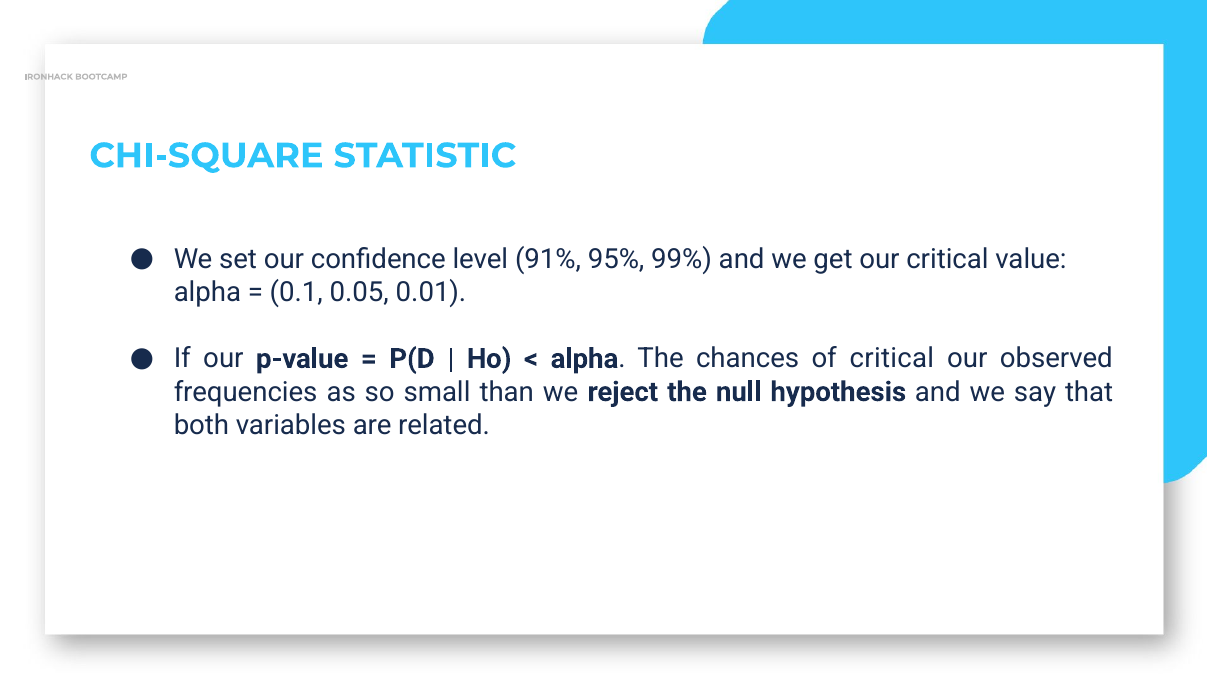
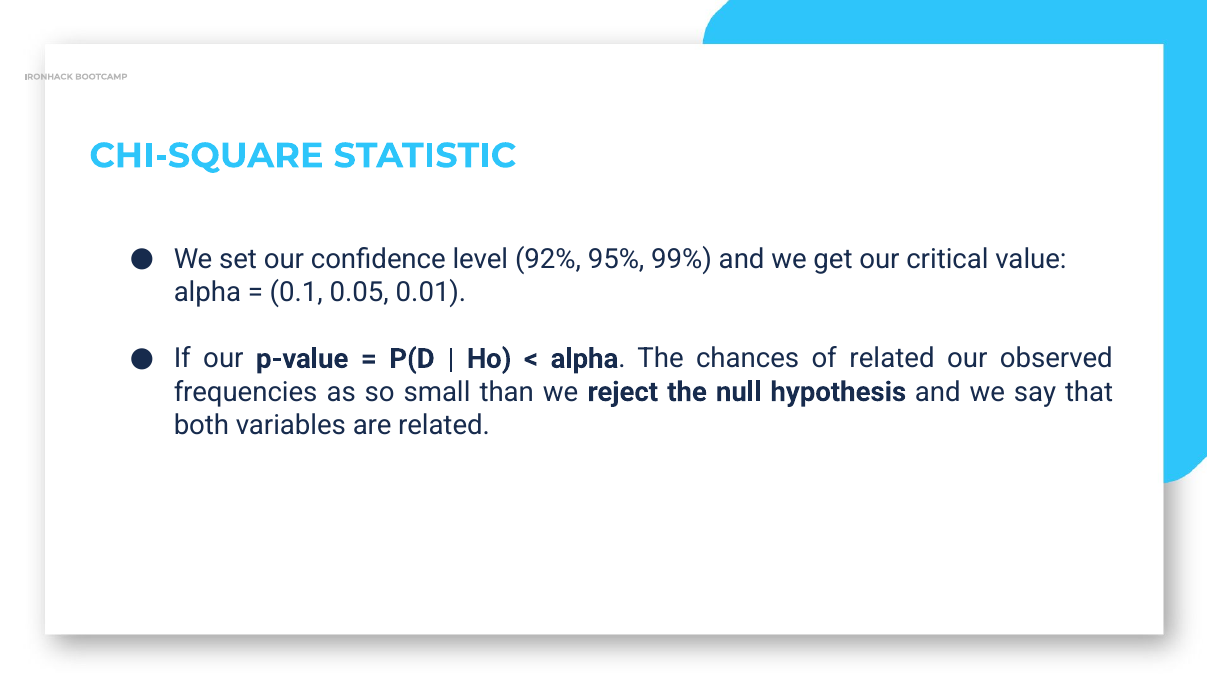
91%: 91% -> 92% (548, 259)
of critical: critical -> related (892, 359)
